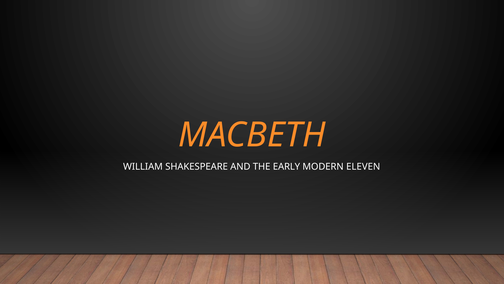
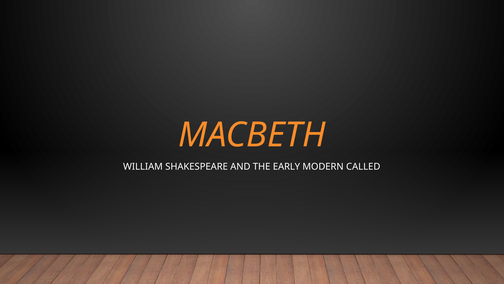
ELEVEN: ELEVEN -> CALLED (363, 166)
